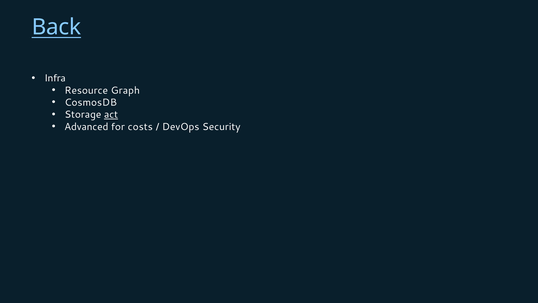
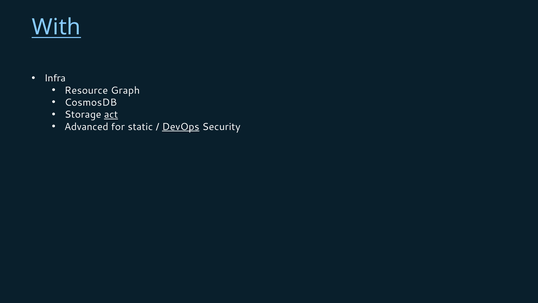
Back: Back -> With (56, 27)
costs: costs -> static (140, 127)
DevOps underline: none -> present (181, 127)
